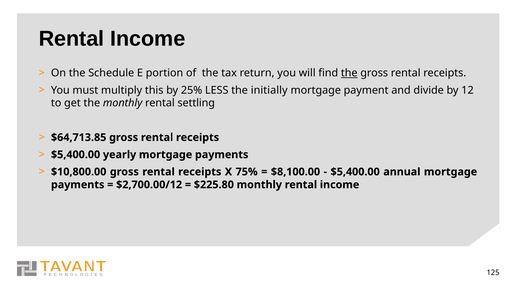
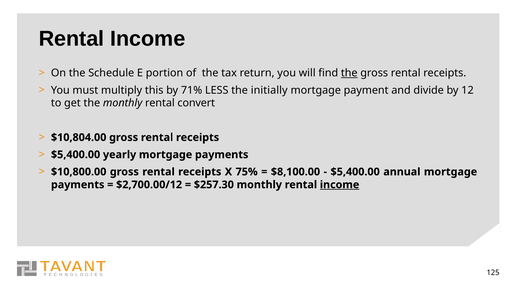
25%: 25% -> 71% (192, 90)
settling: settling -> convert (196, 103)
$64,713.85: $64,713.85 -> $10,804.00 (79, 138)
$225.80: $225.80 -> $257.30 (214, 185)
income underline: none -> present (340, 185)
